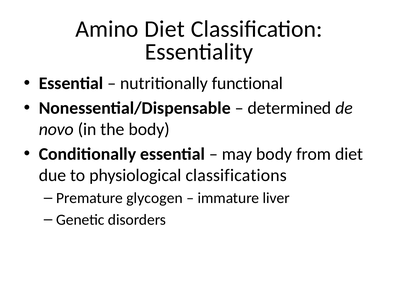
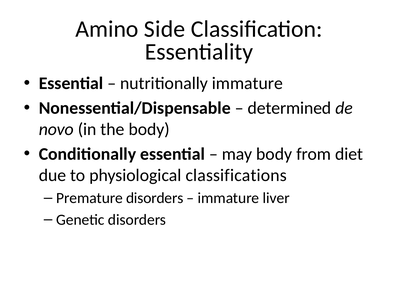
Amino Diet: Diet -> Side (165, 29)
nutritionally functional: functional -> immature (247, 84)
Premature glycogen: glycogen -> disorders (155, 198)
